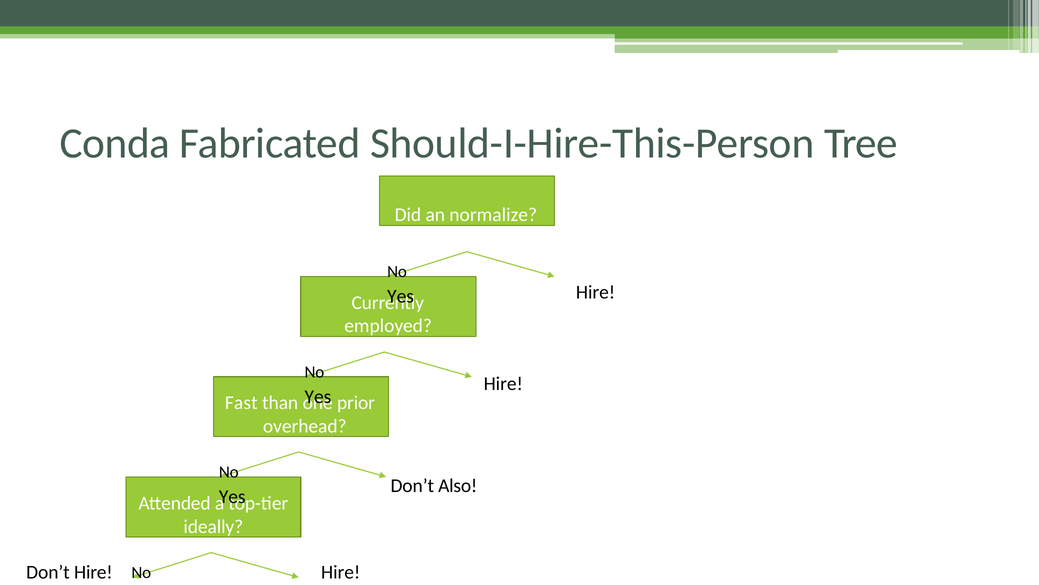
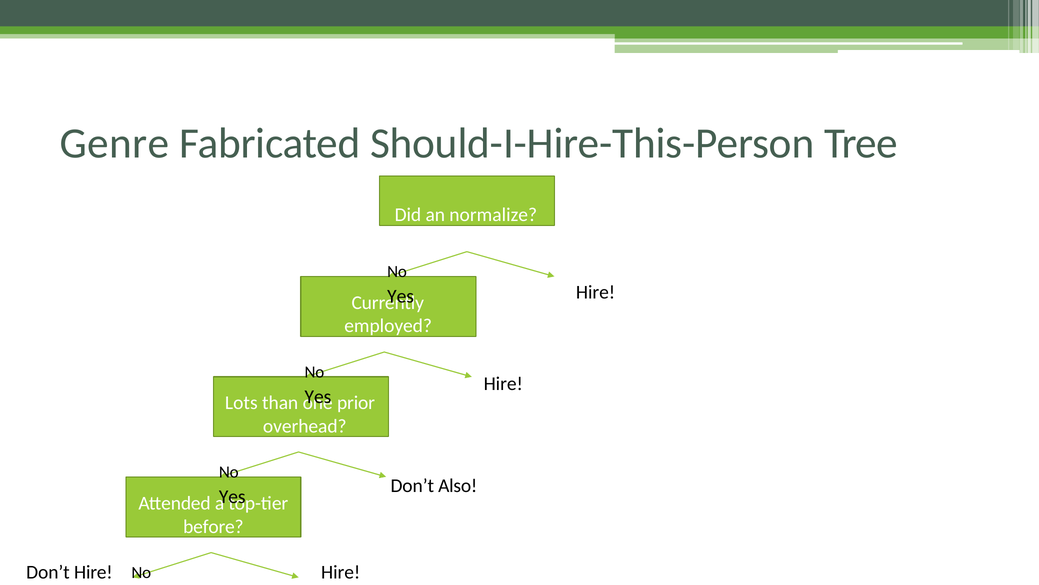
Conda: Conda -> Genre (115, 143)
Fast: Fast -> Lots (241, 403)
ideally: ideally -> before (213, 526)
